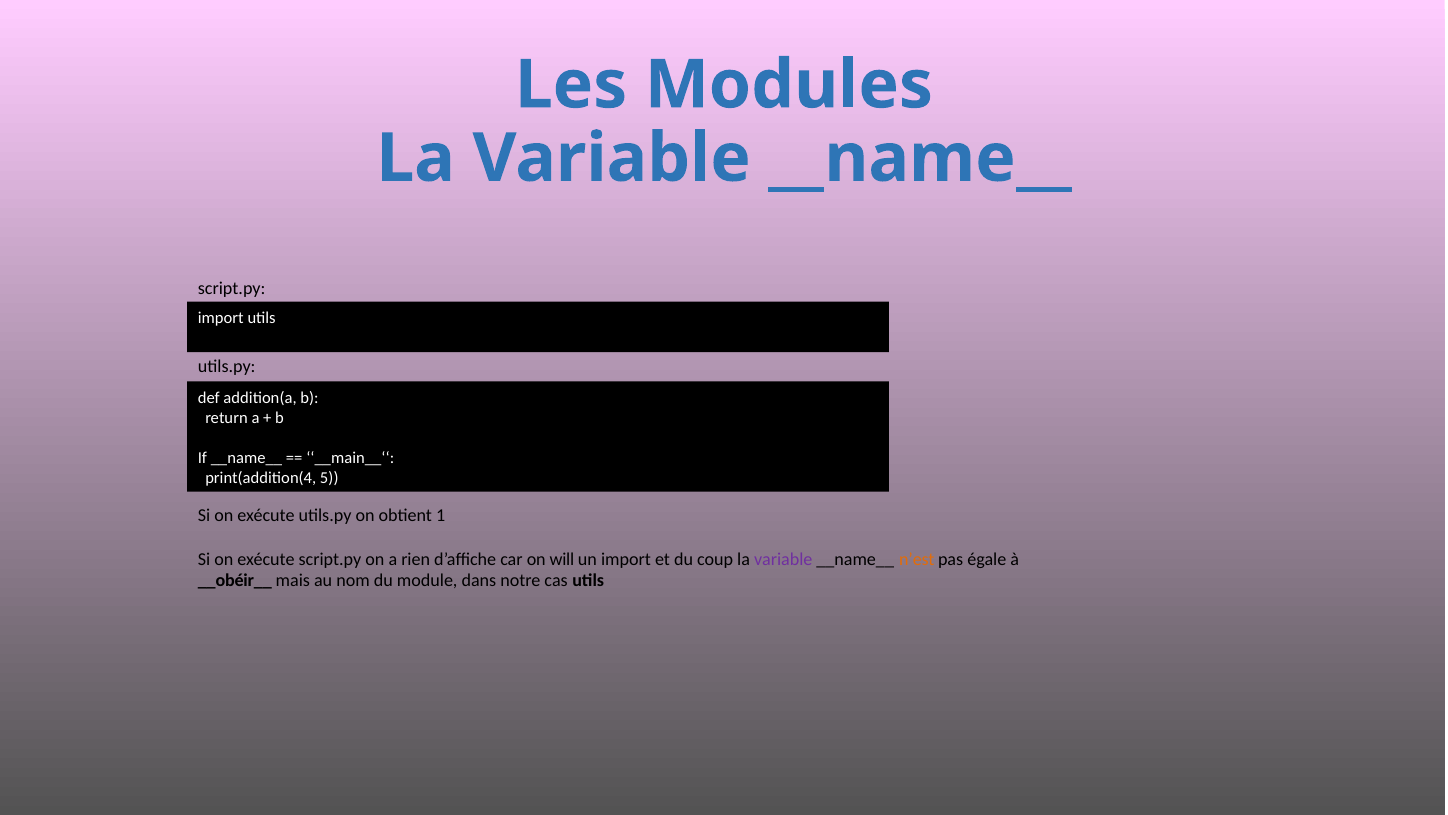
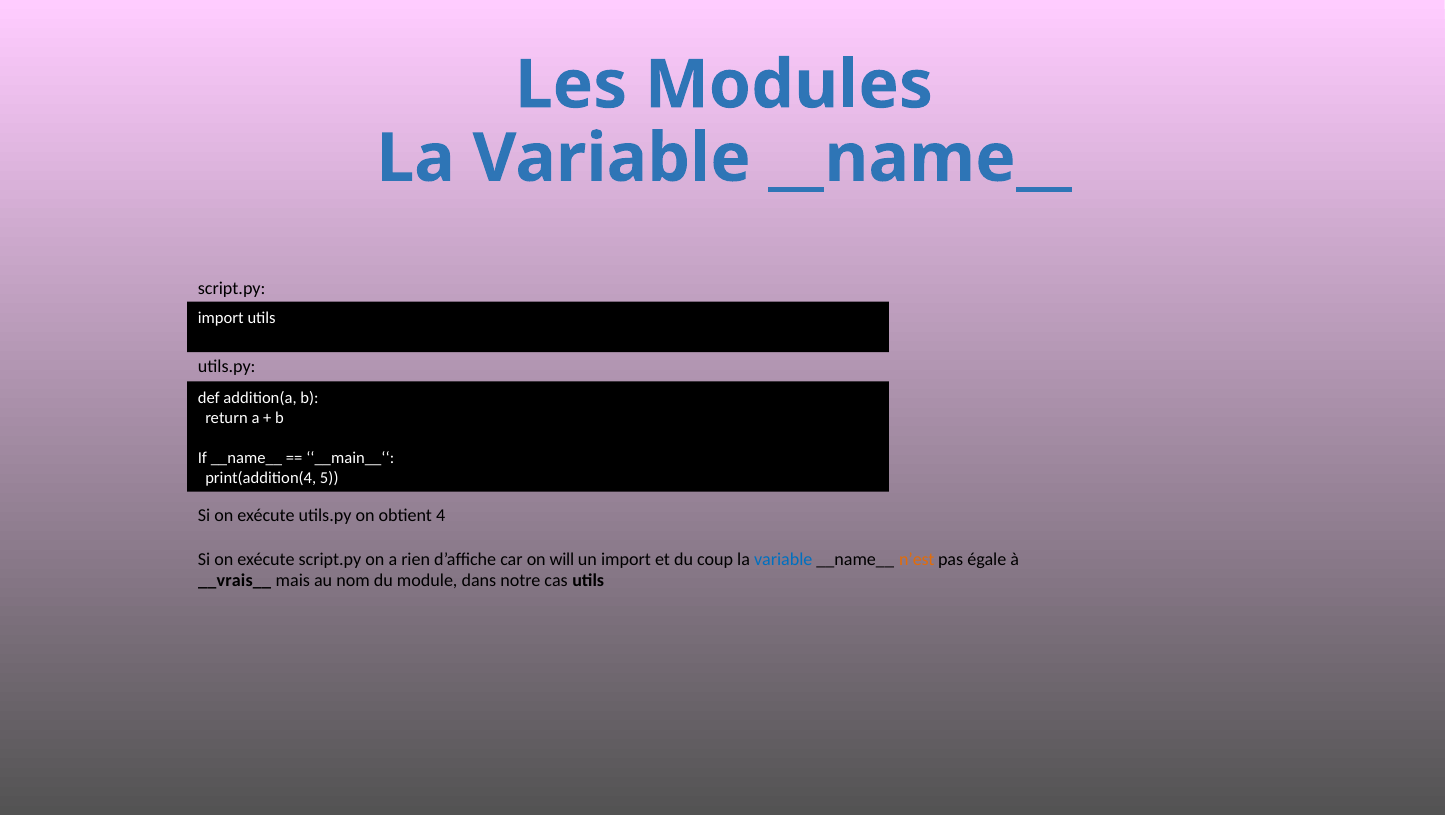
1: 1 -> 4 (441, 515)
variable colour: purple -> blue (783, 559)
__obéir__: __obéir__ -> __vrais__ (235, 581)
